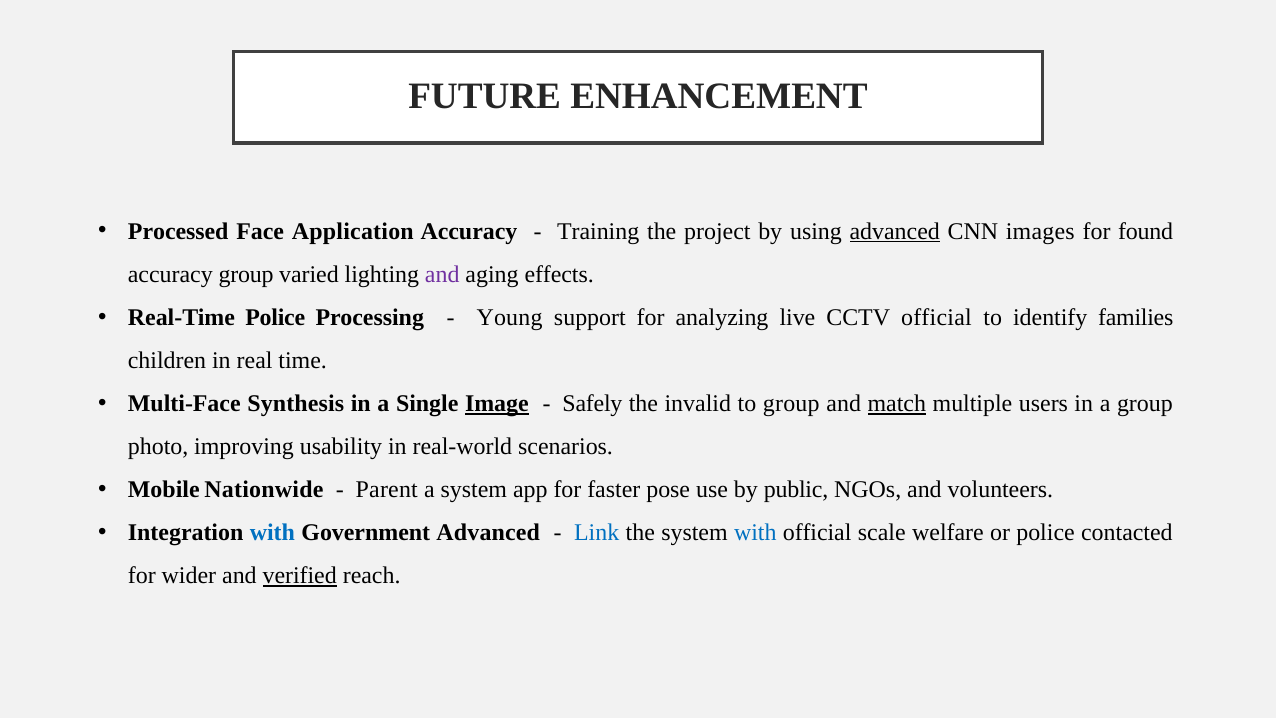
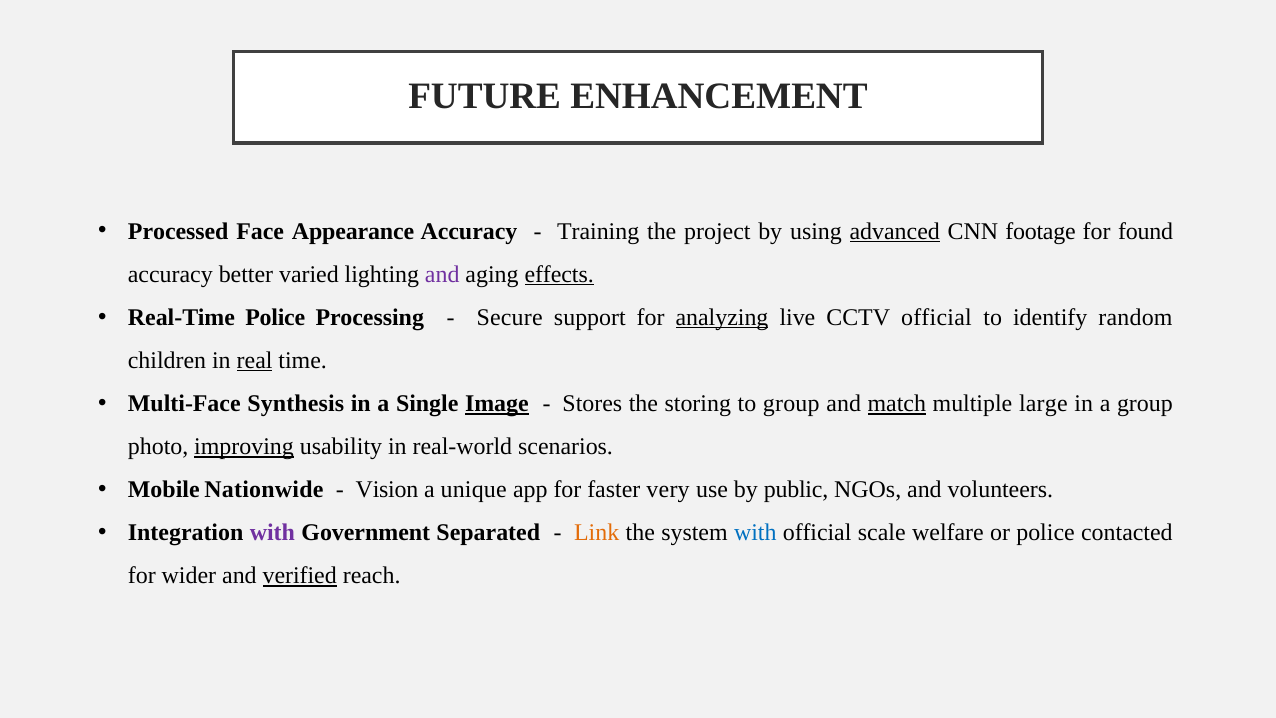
Application: Application -> Appearance (353, 231)
images: images -> footage (1041, 231)
accuracy group: group -> better (246, 274)
effects underline: none -> present (559, 274)
Young: Young -> Secure (510, 317)
analyzing underline: none -> present (722, 317)
families: families -> random (1135, 317)
real underline: none -> present (255, 360)
Safely: Safely -> Stores (592, 403)
invalid: invalid -> storing (698, 403)
users: users -> large (1043, 403)
improving underline: none -> present (244, 446)
Parent: Parent -> Vision (387, 490)
a system: system -> unique (474, 490)
pose: pose -> very (668, 490)
with colour: blue -> purple (272, 533)
Government Advanced: Advanced -> Separated (488, 533)
Link colour: blue -> orange (597, 533)
